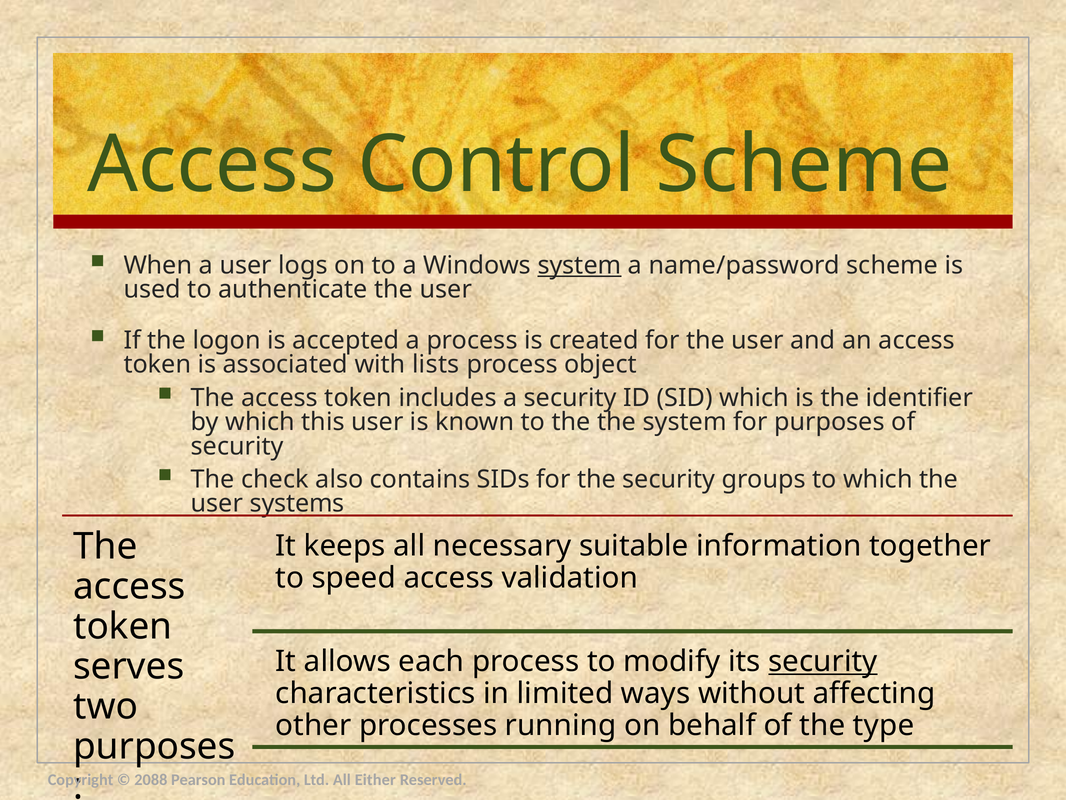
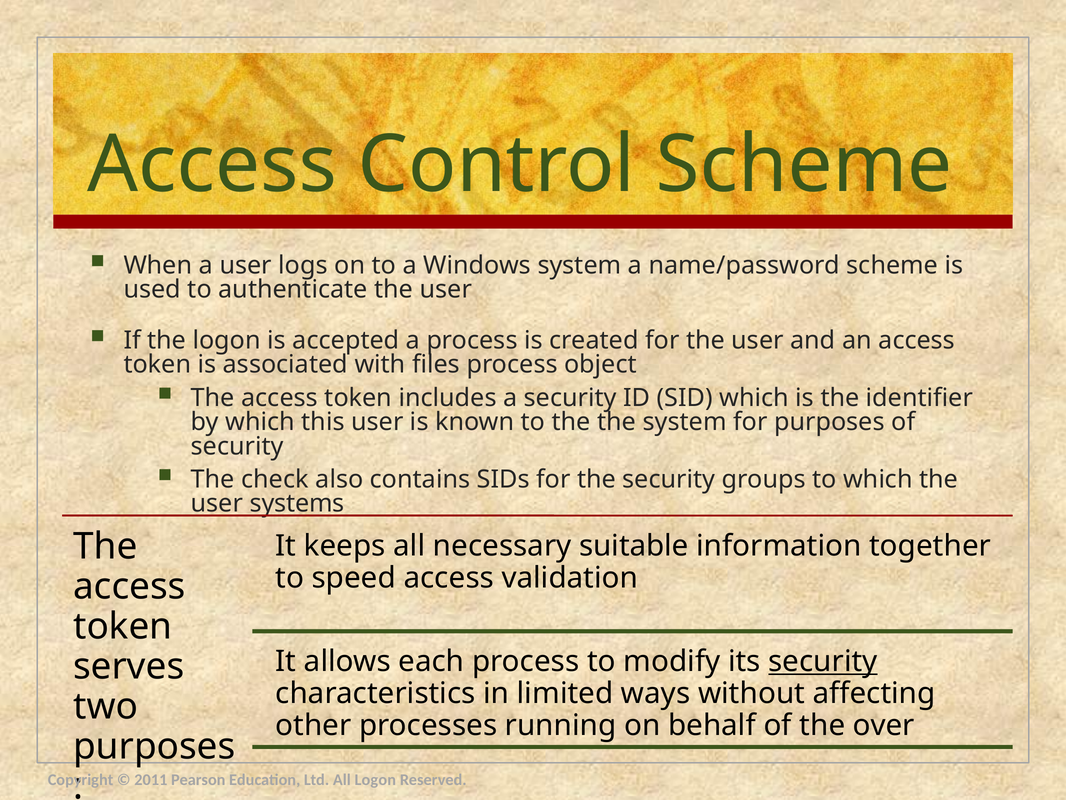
system underline: present -> none (579, 265)
lists: lists -> files (436, 364)
type: type -> over (884, 725)
2088: 2088 -> 2011 (151, 779)
All Either: Either -> Logon (375, 779)
